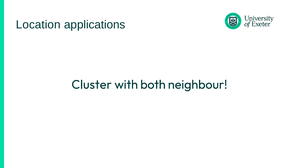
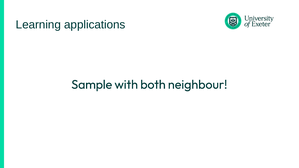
Location: Location -> Learning (38, 25)
Cluster: Cluster -> Sample (92, 85)
